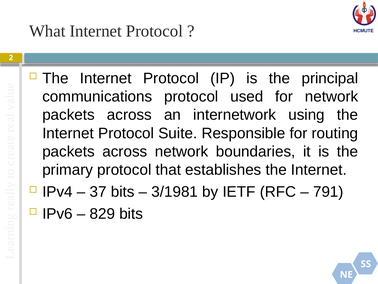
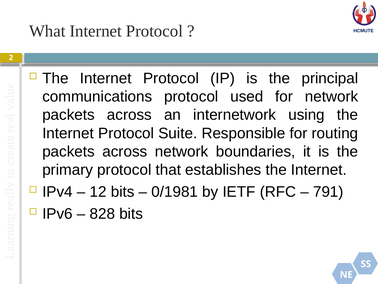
37: 37 -> 12 (98, 192)
3/1981: 3/1981 -> 0/1981 (175, 192)
829: 829 -> 828 (102, 213)
